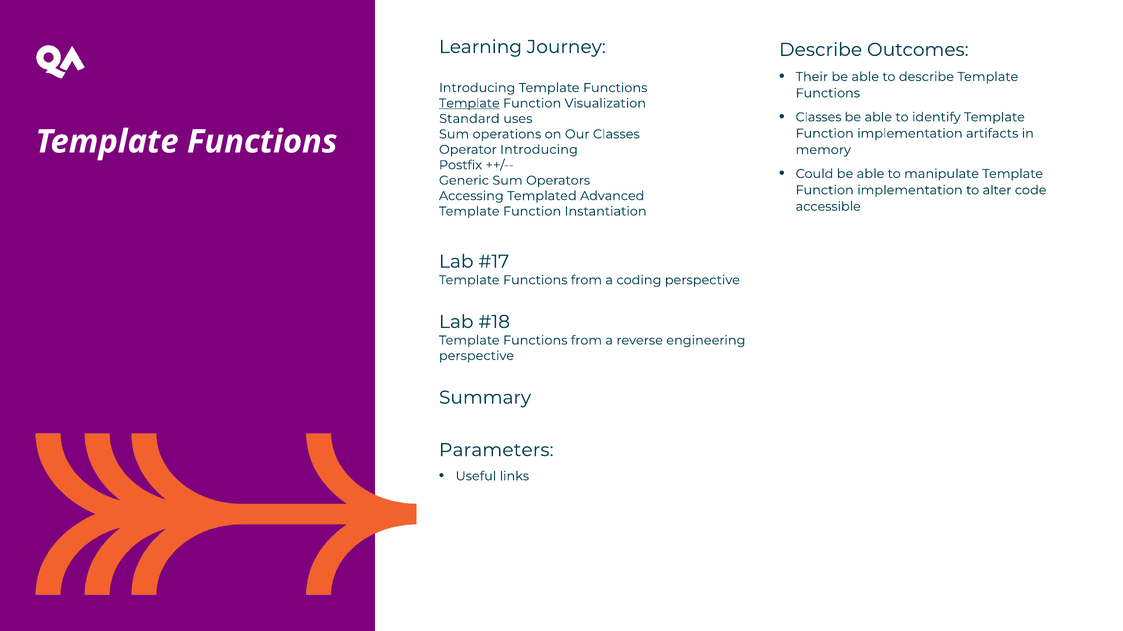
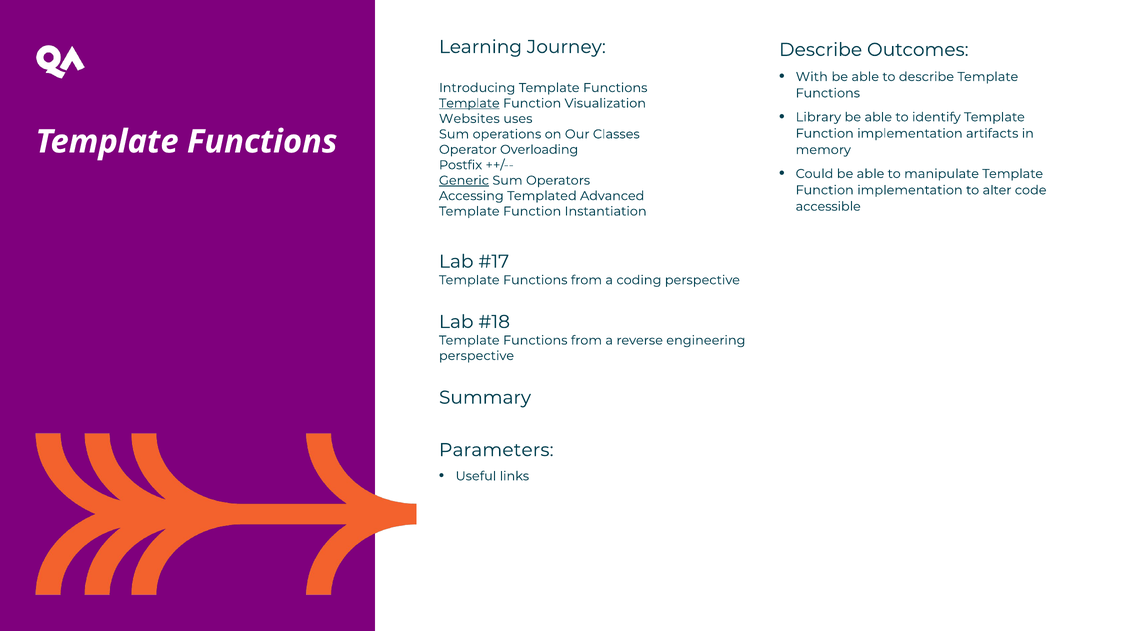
Their: Their -> With (812, 77)
Classes: Classes -> Library (818, 117)
Standard: Standard -> Websites (469, 119)
Operator Introducing: Introducing -> Overloading (539, 150)
Generic underline: none -> present (464, 181)
